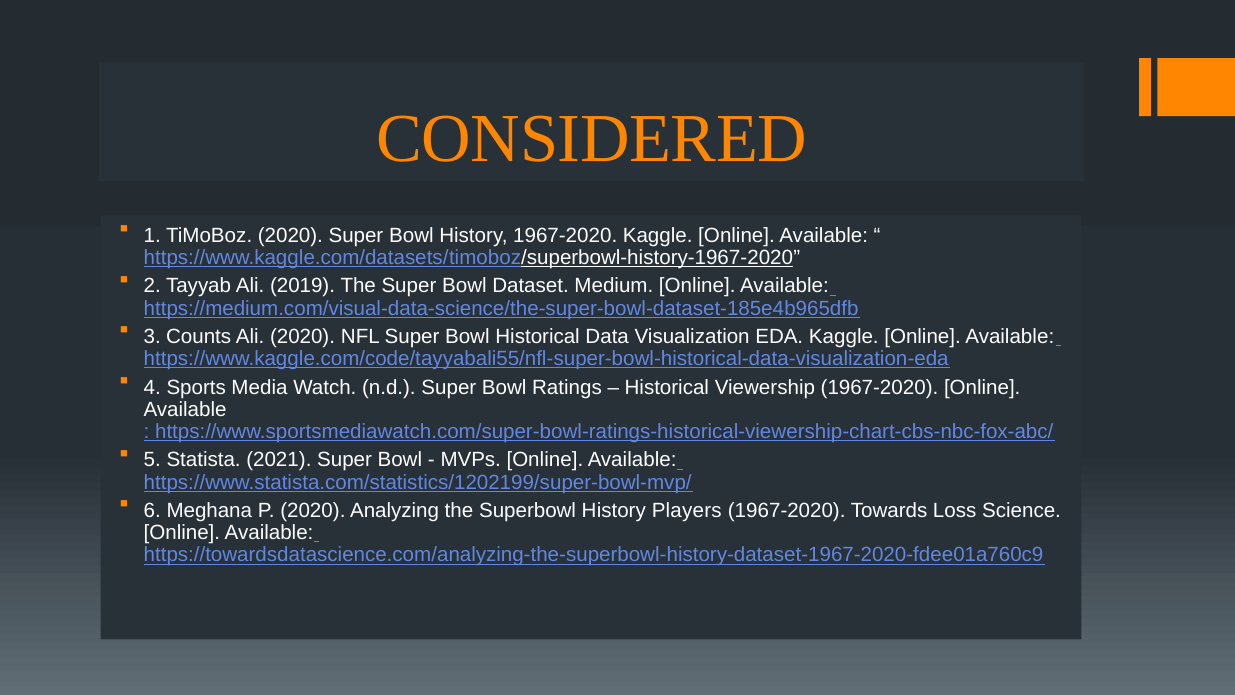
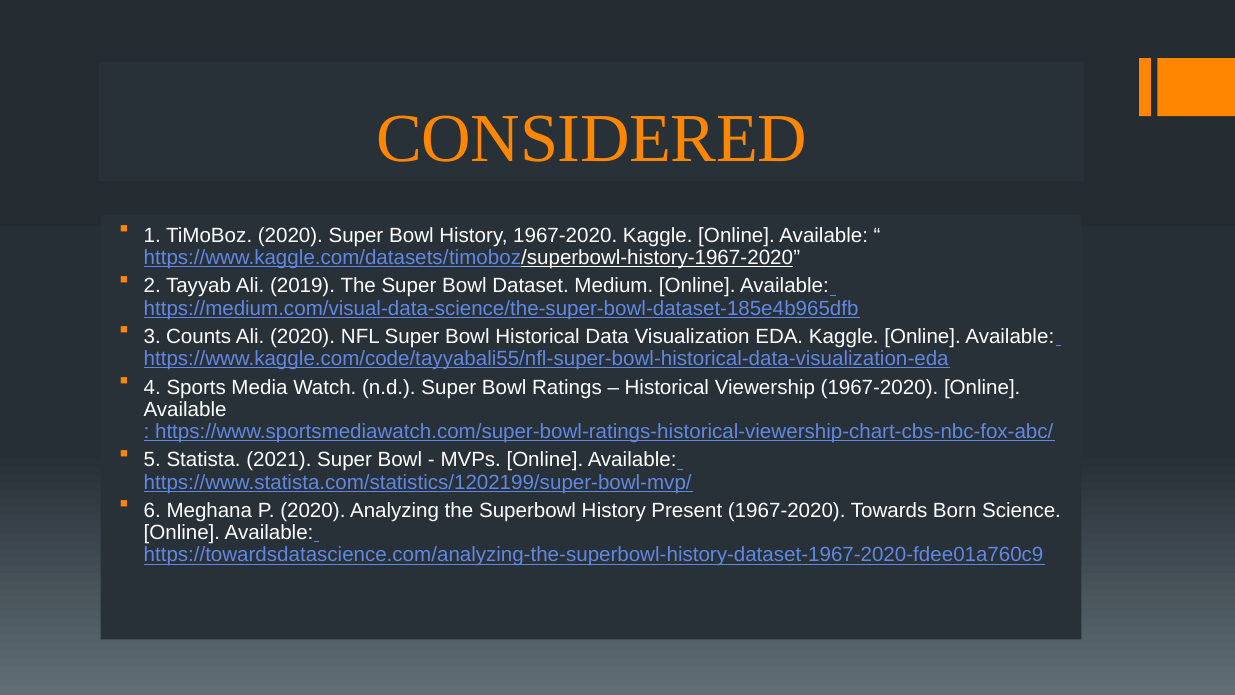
Players: Players -> Present (687, 510)
Loss: Loss -> Born (955, 510)
